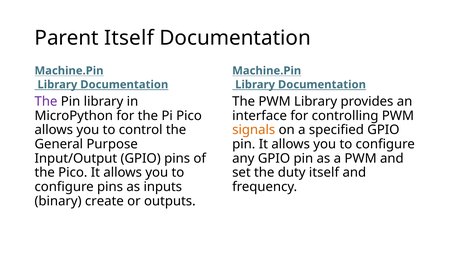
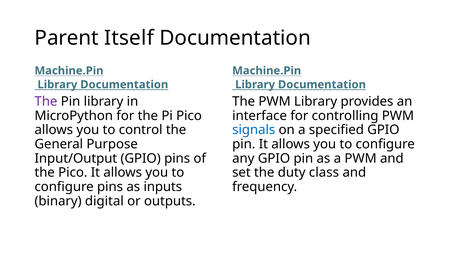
signals colour: orange -> blue (254, 130)
duty itself: itself -> class (324, 173)
create: create -> digital (104, 201)
